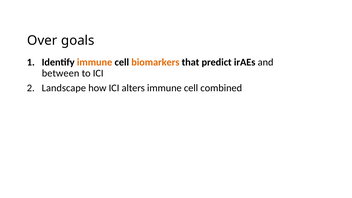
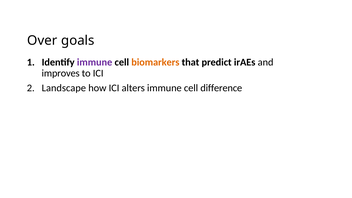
immune colour: orange -> purple (95, 62)
between: between -> improves (61, 73)
combined: combined -> difference (221, 88)
